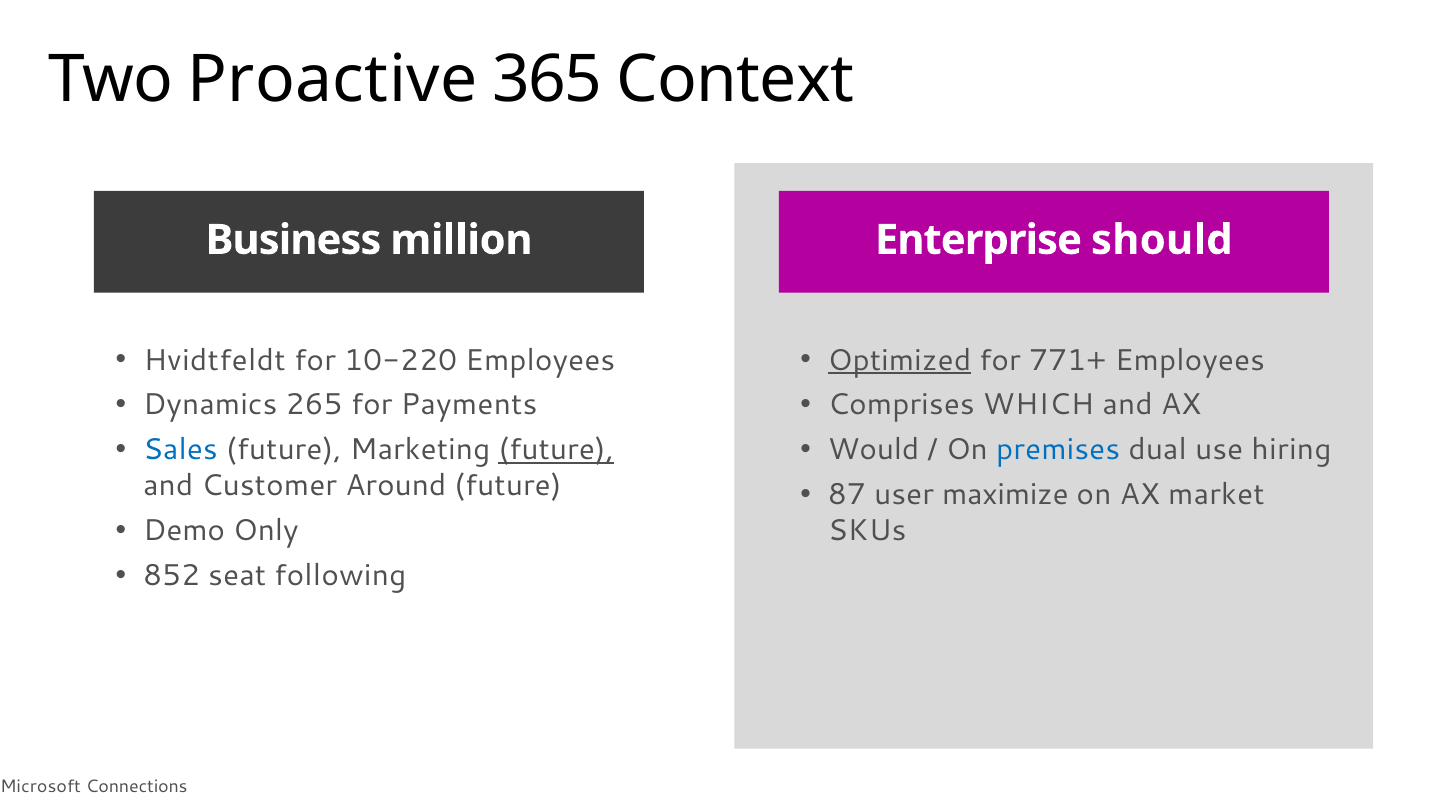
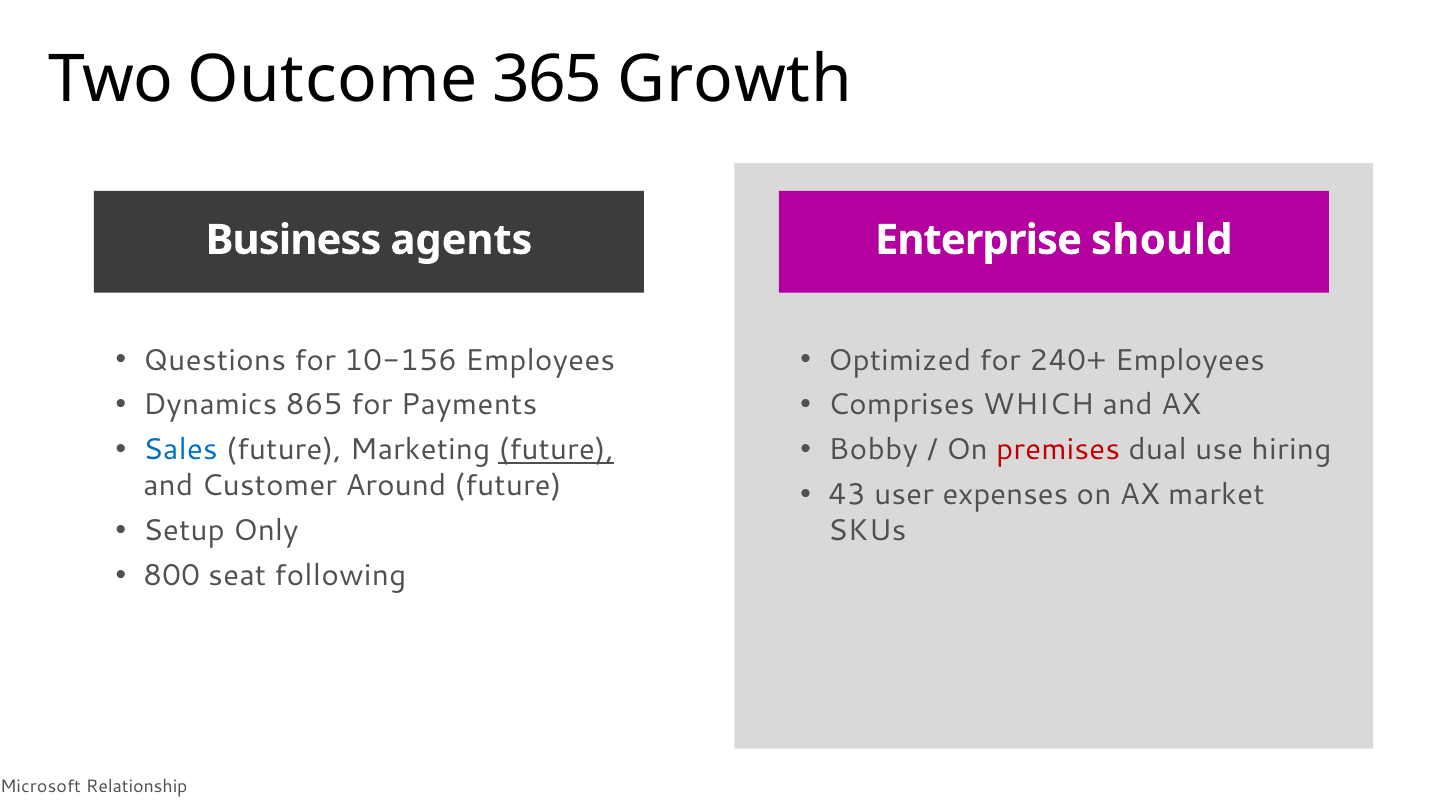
Proactive: Proactive -> Outcome (332, 80)
Context: Context -> Growth (735, 80)
million: million -> agents (461, 240)
Hvidtfeldt: Hvidtfeldt -> Questions (215, 360)
10-220: 10-220 -> 10-156 (401, 360)
Optimized underline: present -> none (900, 360)
771+: 771+ -> 240+ (1068, 360)
265: 265 -> 865 (314, 405)
Would: Would -> Bobby (873, 450)
premises colour: blue -> red (1058, 450)
87: 87 -> 43 (847, 495)
maximize: maximize -> expenses (1005, 495)
Demo: Demo -> Setup (184, 531)
852: 852 -> 800 (172, 576)
Connections: Connections -> Relationship (137, 786)
